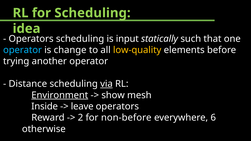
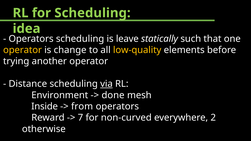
input: input -> leave (127, 39)
operator colour: light blue -> yellow (23, 50)
Environment underline: present -> none (60, 95)
show: show -> done (113, 95)
leave: leave -> from (82, 107)
2: 2 -> 7 (80, 118)
non-before: non-before -> non-curved (126, 118)
6: 6 -> 2 (213, 118)
